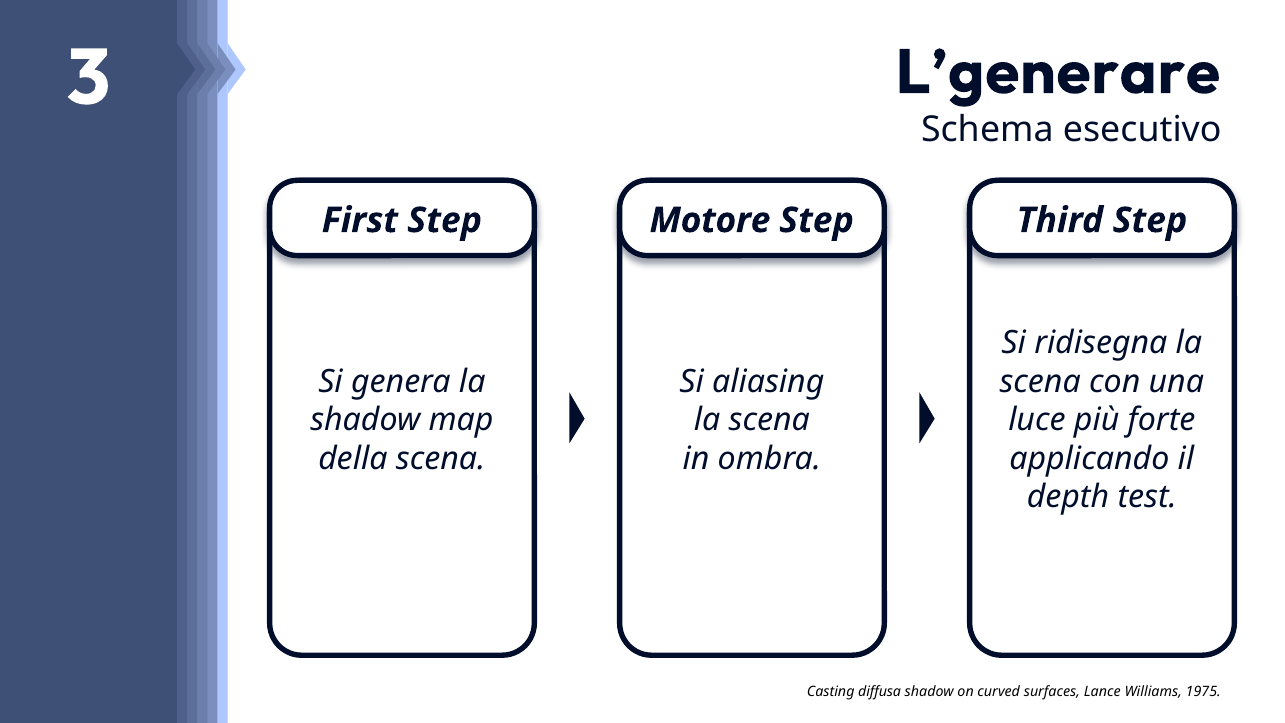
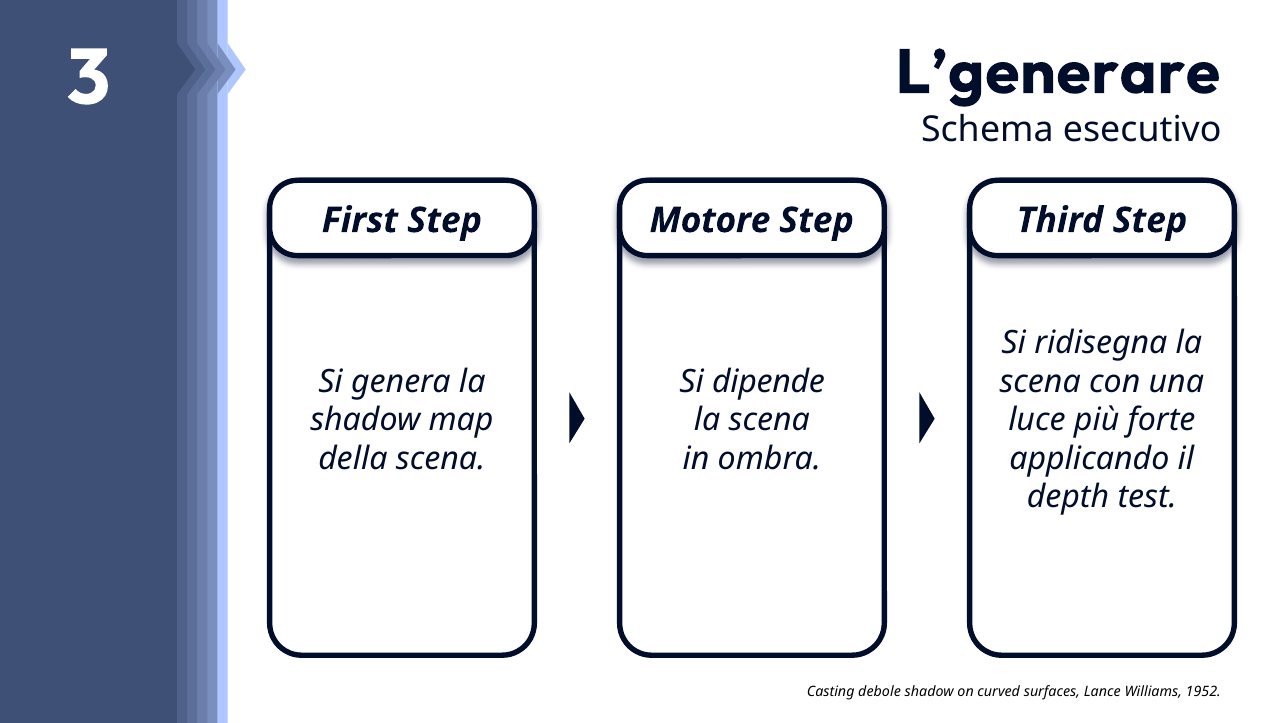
aliasing: aliasing -> dipende (768, 381)
diffusa: diffusa -> debole (880, 691)
1975: 1975 -> 1952 (1203, 691)
